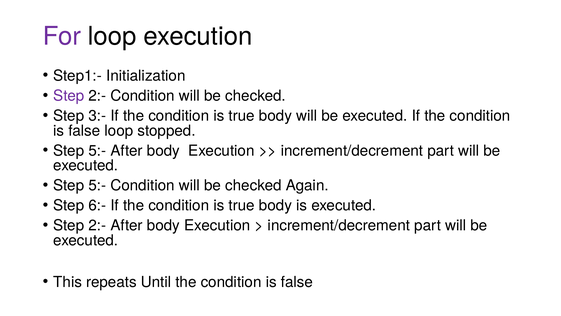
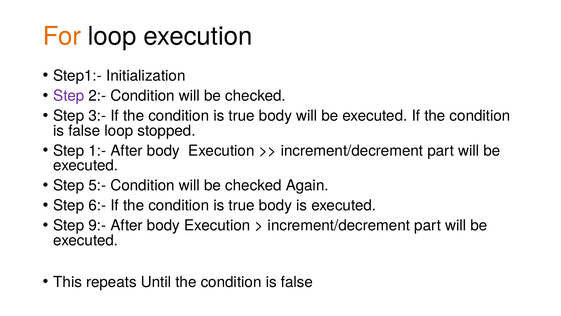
For colour: purple -> orange (62, 36)
5:-: 5:- -> 1:- (97, 151)
2:-: 2:- -> 9:- (97, 225)
